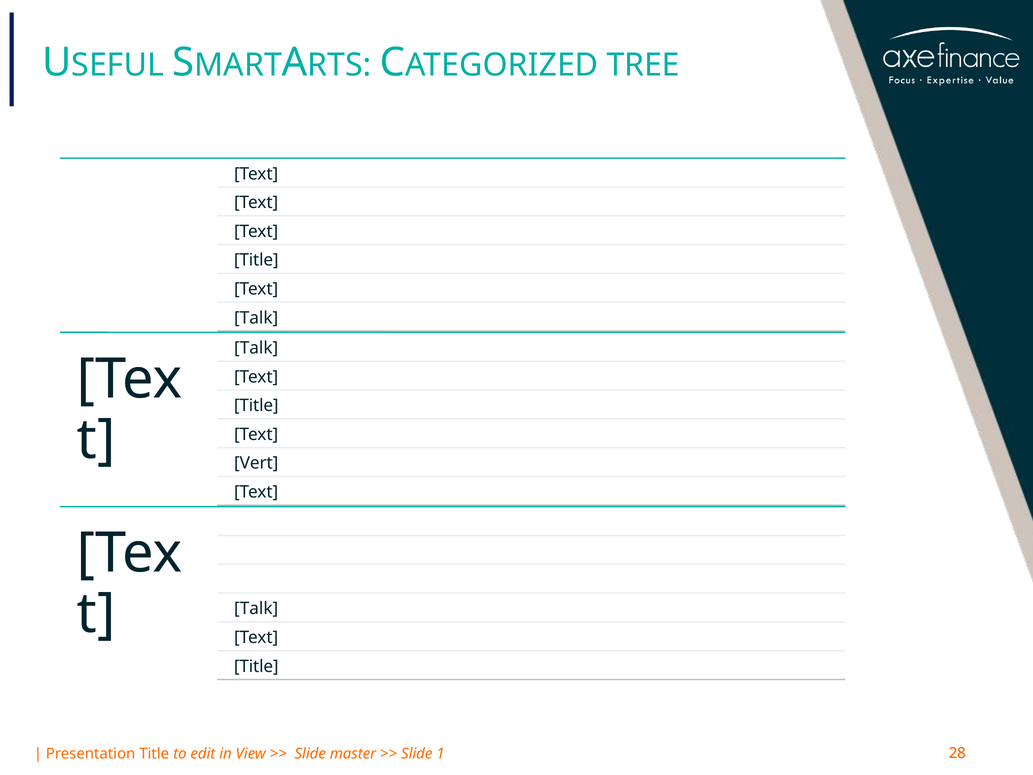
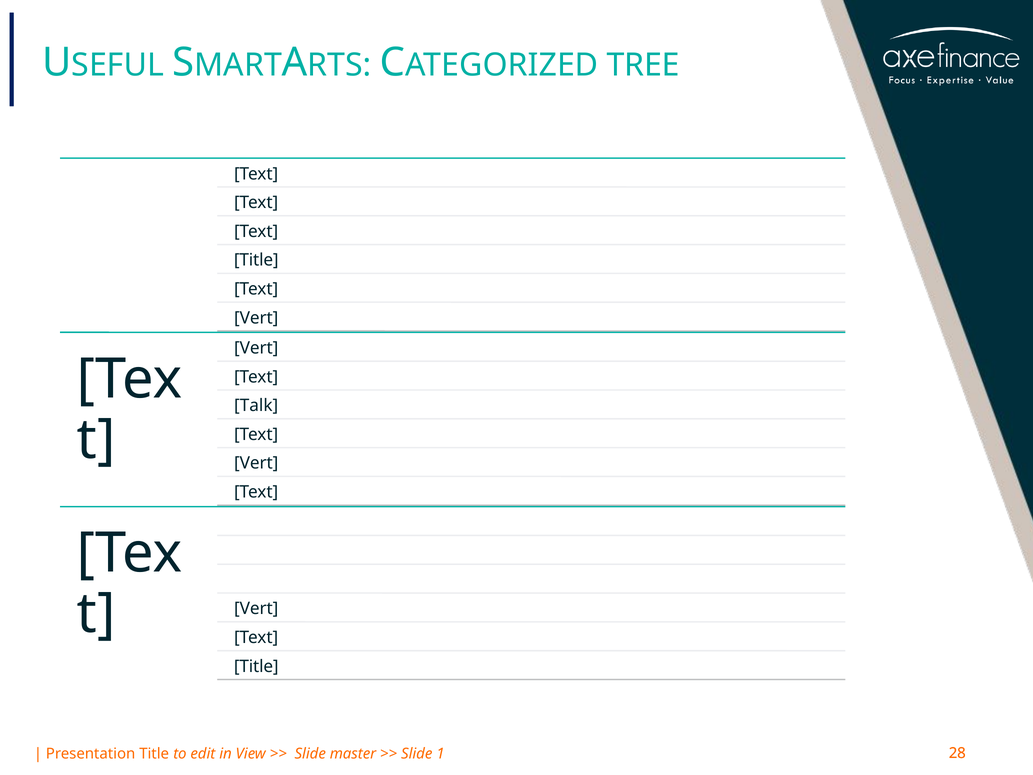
Talk: Talk -> Vert (256, 318)
Talk: Talk -> Vert (256, 348)
Title: Title -> Talk (256, 406)
Talk: Talk -> Vert (256, 609)
